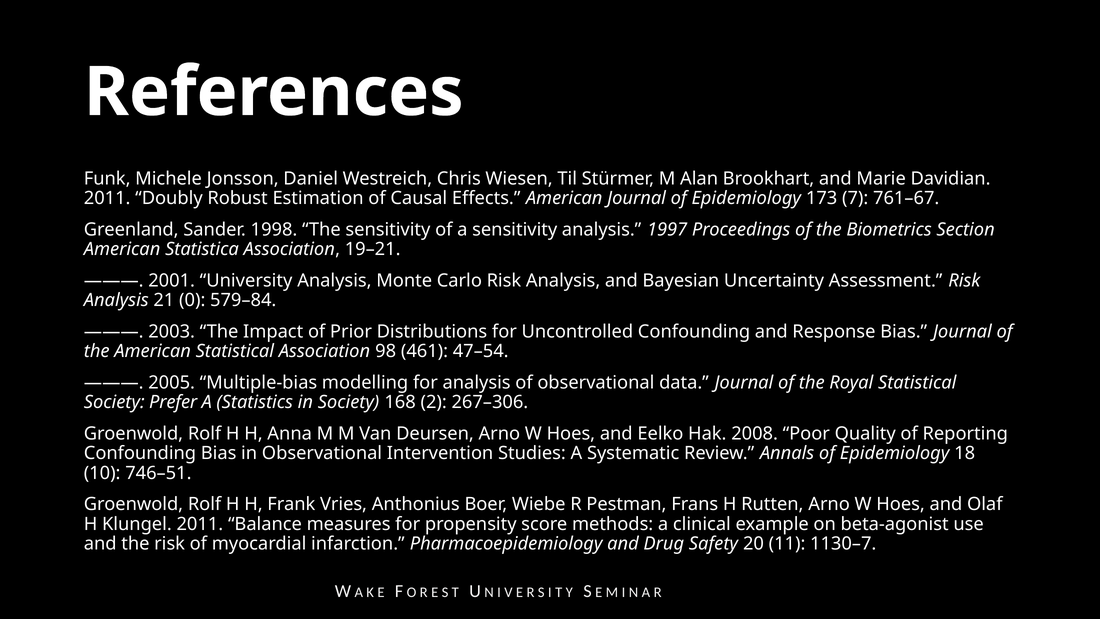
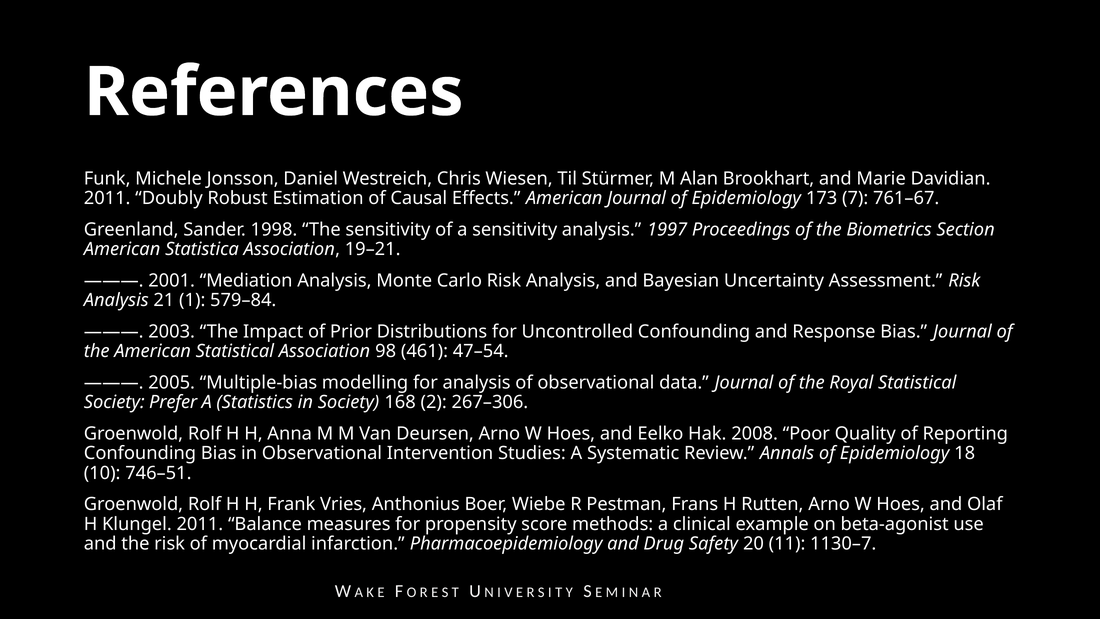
University: University -> Mediation (246, 281)
0: 0 -> 1 (192, 300)
